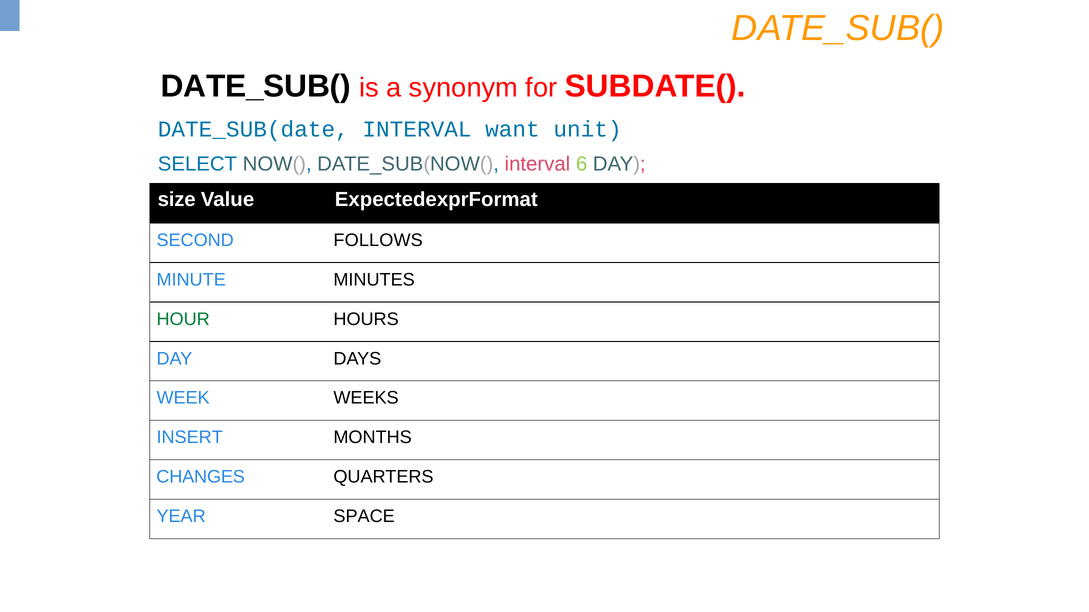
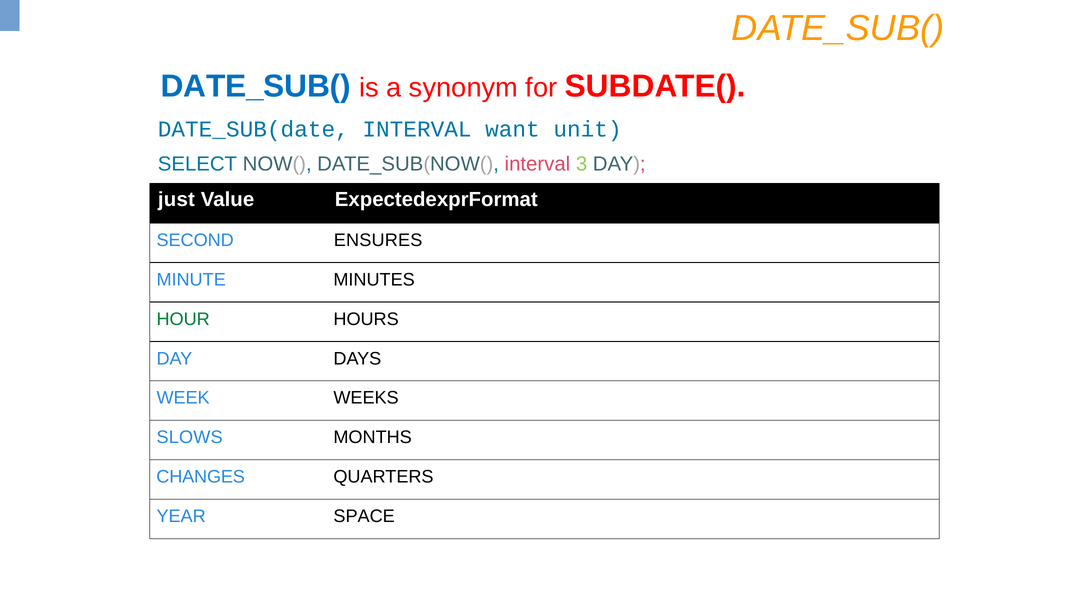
DATE_SUB( colour: black -> blue (256, 87)
6: 6 -> 3 (582, 164)
size: size -> just (176, 200)
FOLLOWS: FOLLOWS -> ENSURES (378, 240)
INSERT: INSERT -> SLOWS (190, 438)
